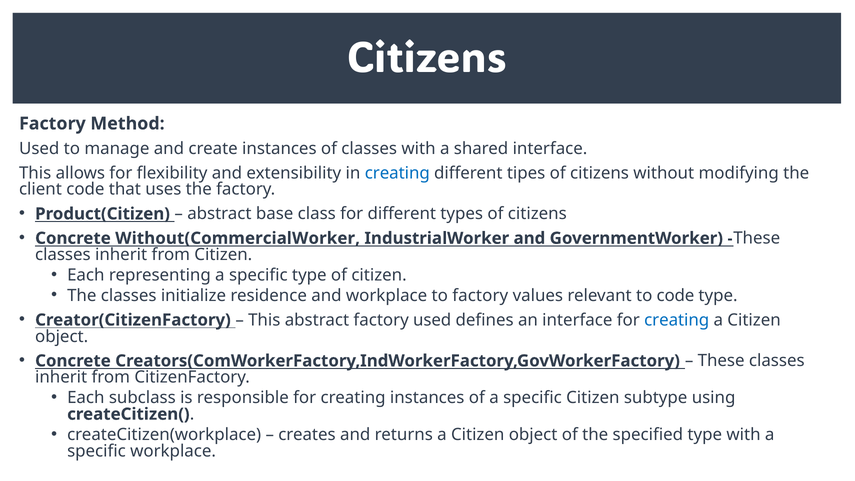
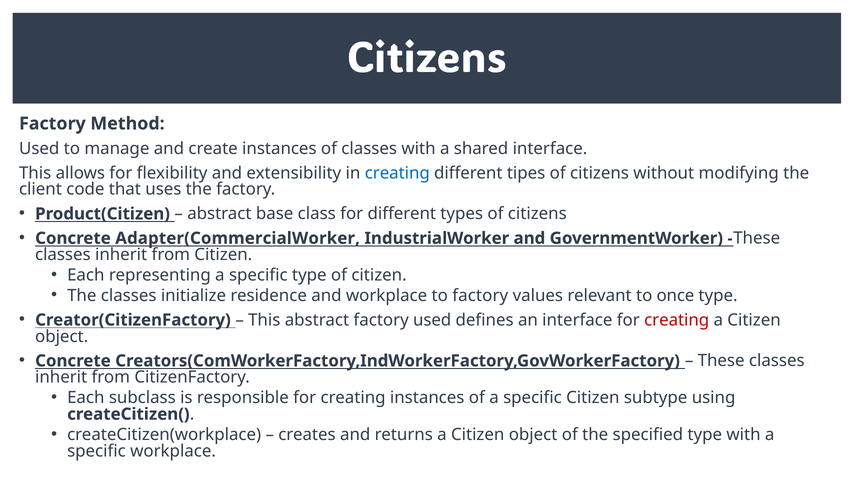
Without(CommercialWorker: Without(CommercialWorker -> Adapter(CommercialWorker (238, 238)
to code: code -> once (675, 295)
creating colour: blue -> red (677, 320)
